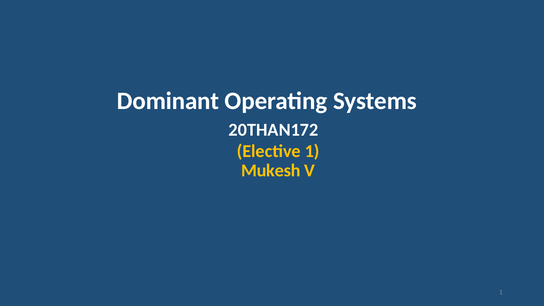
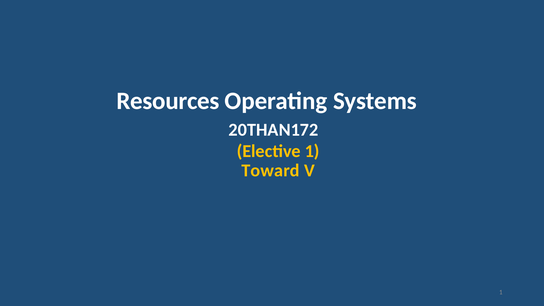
Dominant: Dominant -> Resources (168, 101)
Mukesh: Mukesh -> Toward (271, 171)
